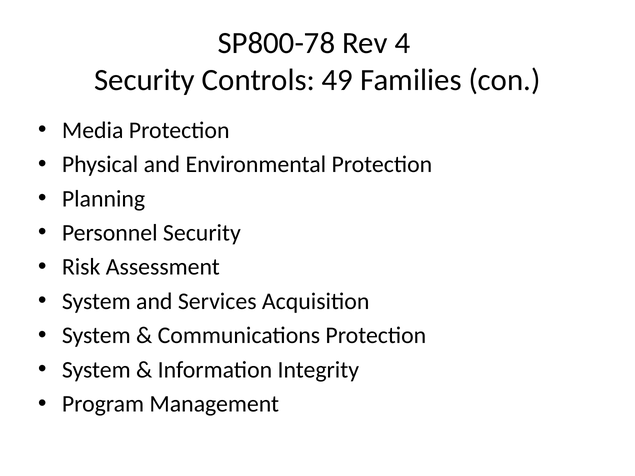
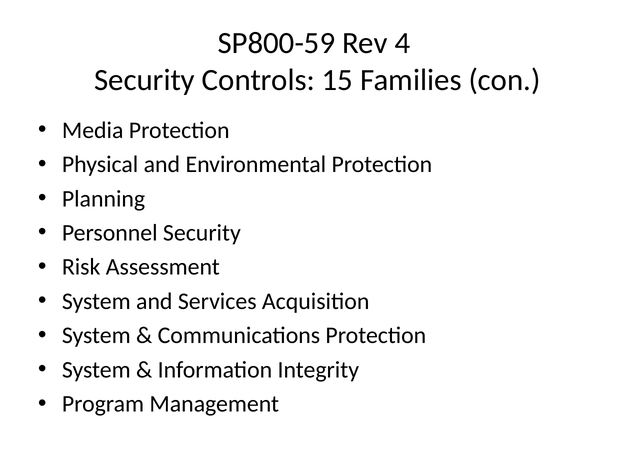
SP800-78: SP800-78 -> SP800-59 (276, 43)
49: 49 -> 15 (337, 80)
